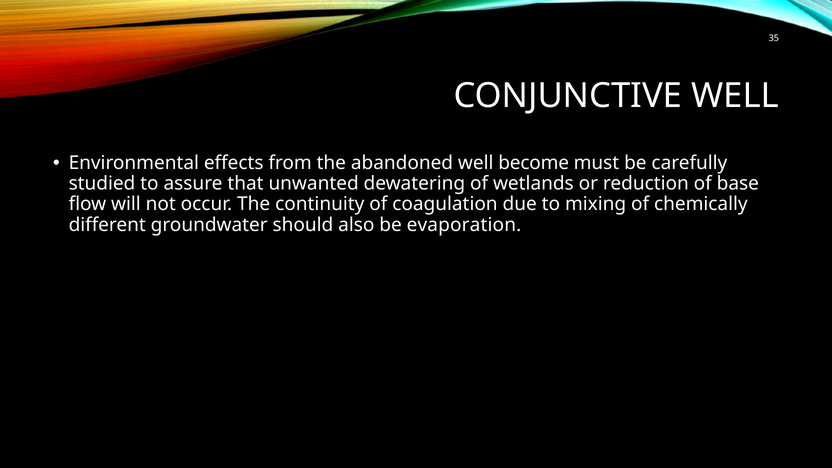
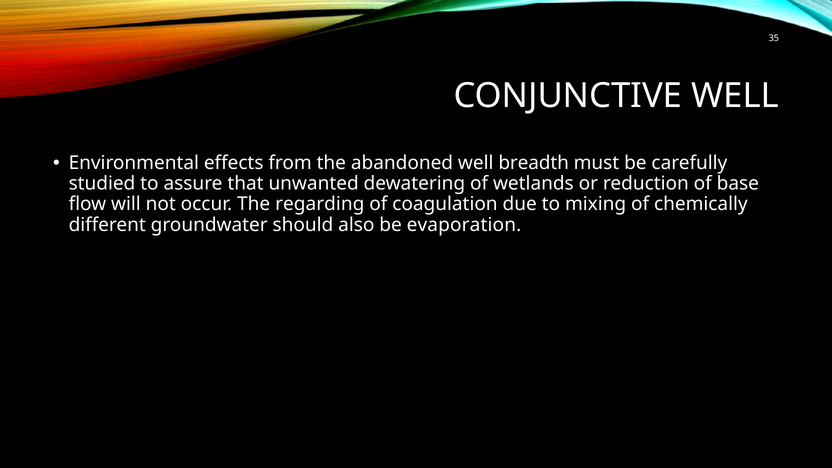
become: become -> breadth (534, 163)
continuity: continuity -> regarding (320, 204)
